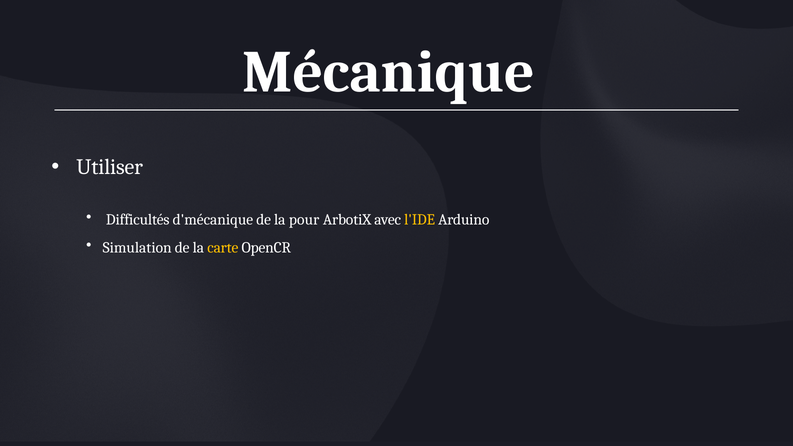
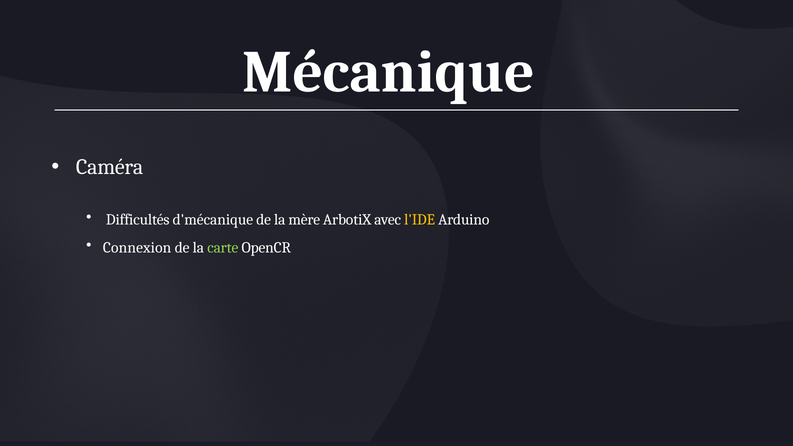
Utiliser: Utiliser -> Caméra (110, 167)
pour: pour -> mère (304, 220)
Simulation: Simulation -> Connexion (137, 248)
carte colour: yellow -> light green (223, 248)
